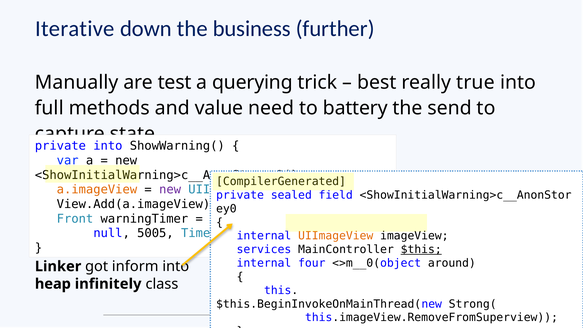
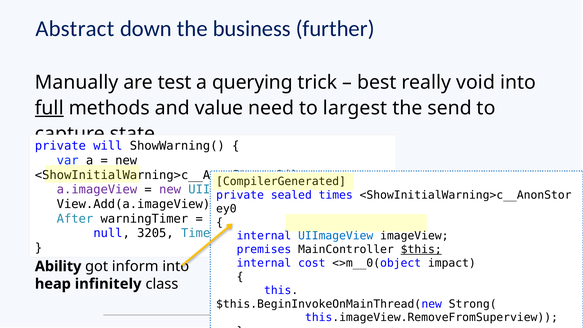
Iterative: Iterative -> Abstract (75, 29)
true: true -> void (476, 82)
full underline: none -> present (49, 108)
battery: battery -> largest (355, 108)
into: into -> will (108, 146)
a.imageView colour: orange -> purple (97, 190)
field: field -> times (336, 195)
Front: Front -> After (75, 219)
5005: 5005 -> 3205 (155, 233)
UIImageView colour: orange -> blue (336, 236)
services: services -> premises (264, 249)
four: four -> cost (312, 263)
around: around -> impact (452, 263)
Linker: Linker -> Ability (58, 266)
